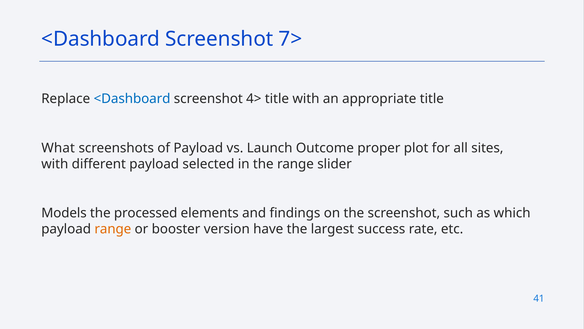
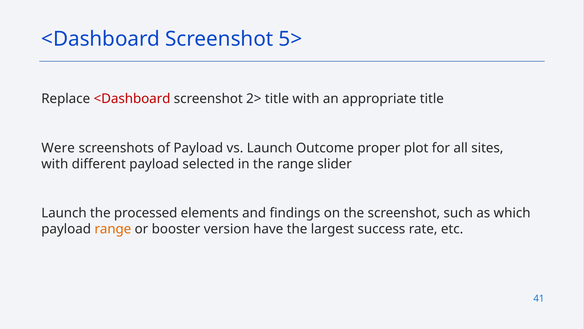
7>: 7> -> 5> (290, 39)
<Dashboard colour: blue -> red (132, 99)
4>: 4> -> 2> (254, 99)
What: What -> Were (58, 148)
Models: Models -> Launch (64, 213)
